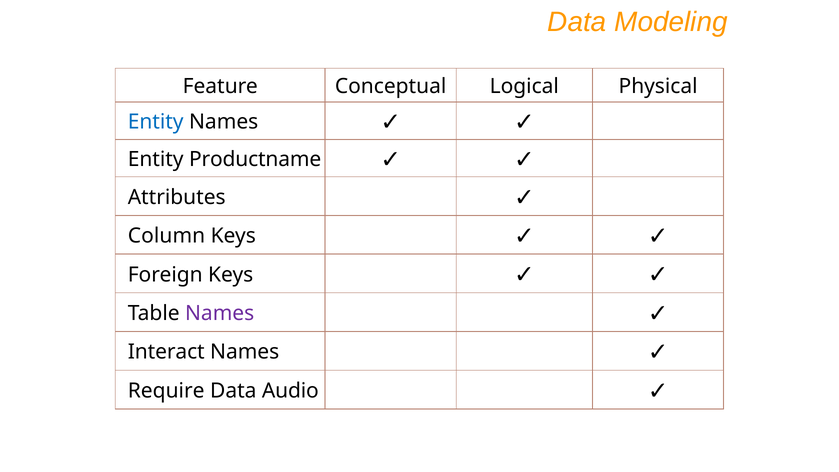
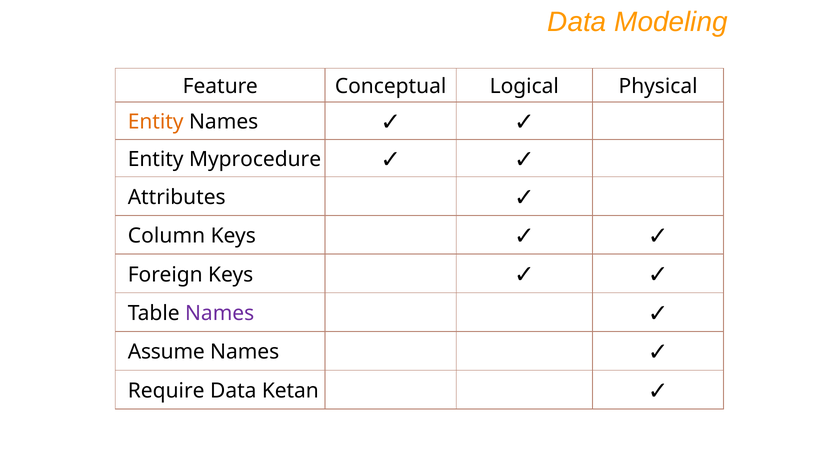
Entity colour: blue -> orange (156, 122)
Productname: Productname -> Myprocedure (255, 159)
Interact: Interact -> Assume (166, 352)
Audio: Audio -> Ketan (290, 391)
